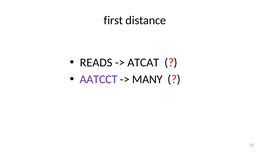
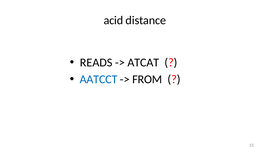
first: first -> acid (113, 20)
AATCCT colour: purple -> blue (99, 79)
MANY: MANY -> FROM (147, 79)
